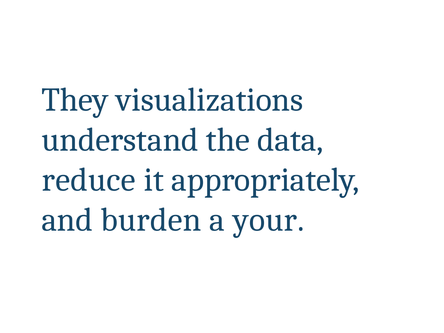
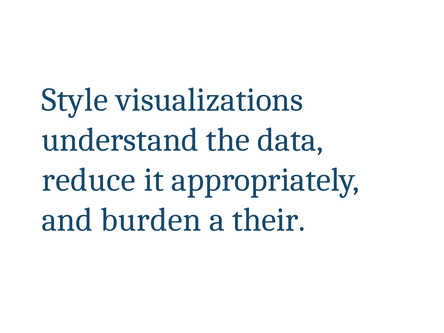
They: They -> Style (75, 100)
your: your -> their (269, 220)
